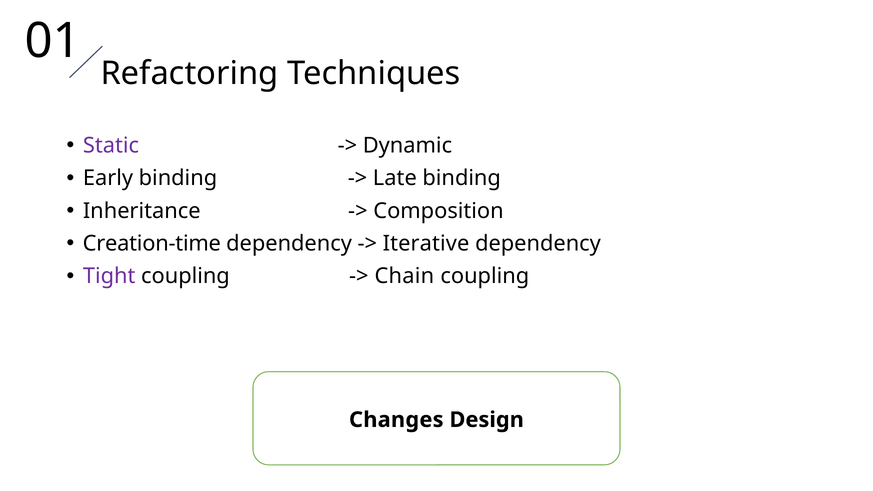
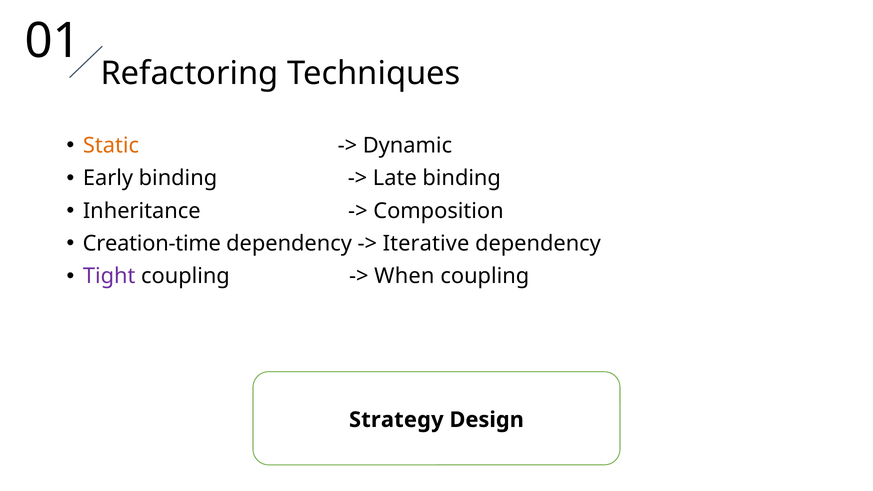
Static colour: purple -> orange (111, 146)
Chain: Chain -> When (404, 276)
Changes: Changes -> Strategy (396, 420)
